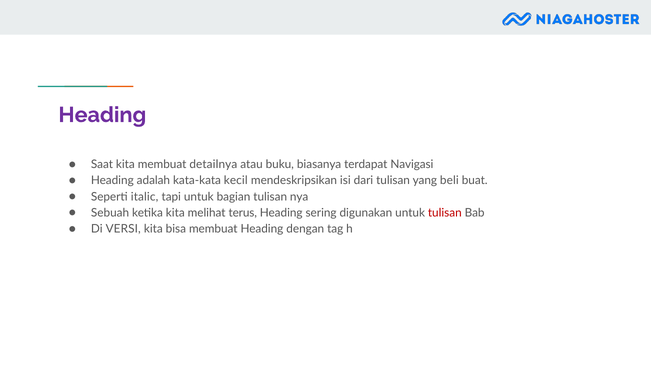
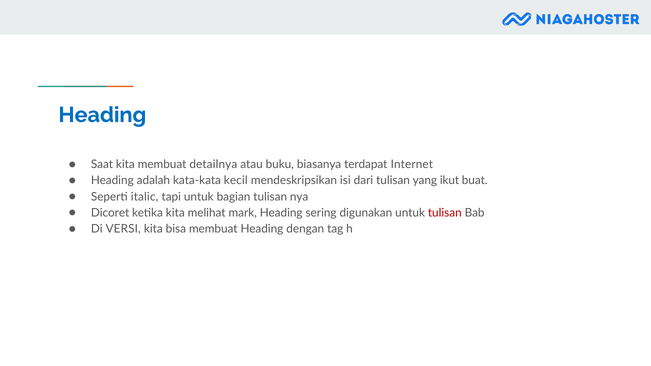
Heading colour: purple -> blue (102, 115)
Navigasi: Navigasi -> Internet (412, 164)
beli: beli -> ikut (449, 181)
Sebuah: Sebuah -> Dicoret (110, 213)
terus: terus -> mark (243, 213)
